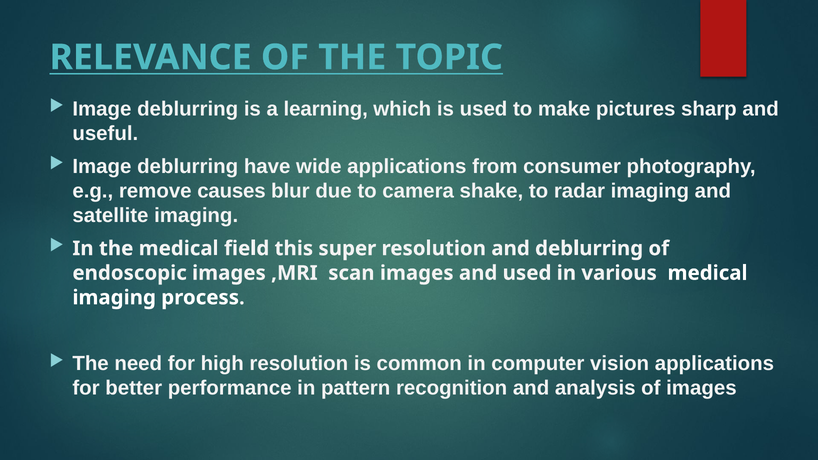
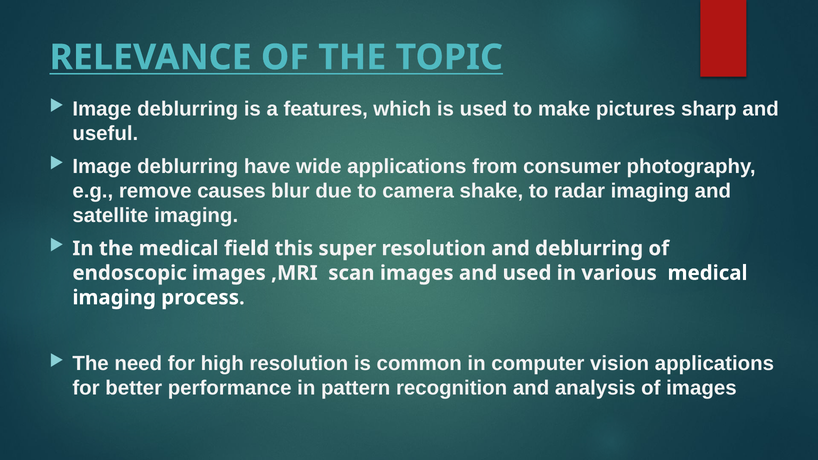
learning: learning -> features (326, 109)
